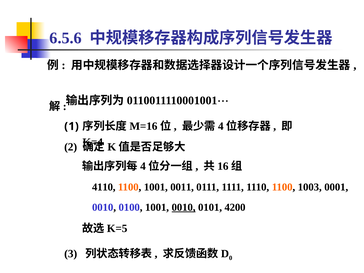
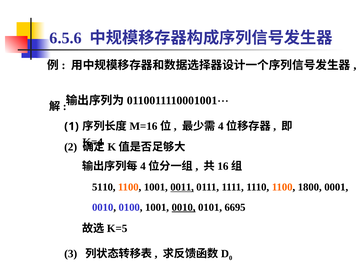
4110: 4110 -> 5110 (104, 187)
0011 underline: none -> present (182, 187)
1003: 1003 -> 1800 (310, 187)
4200: 4200 -> 6695 (235, 207)
